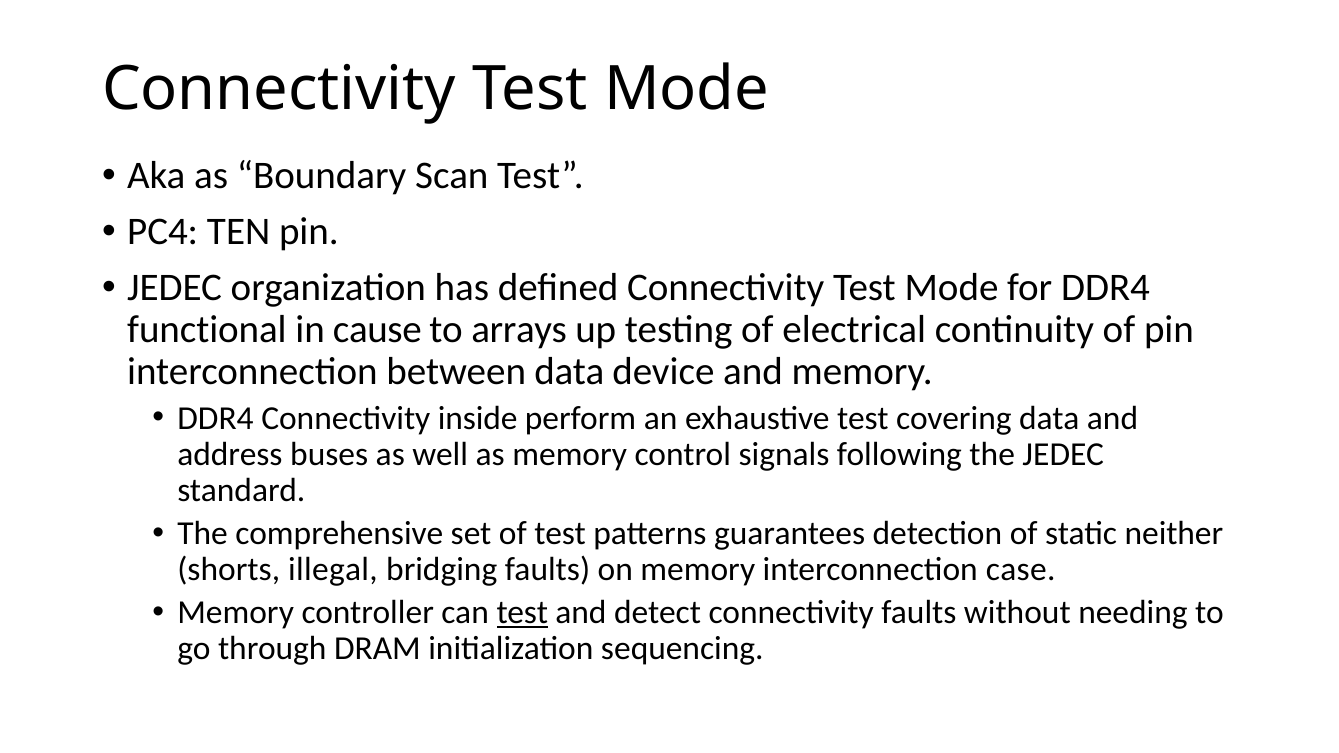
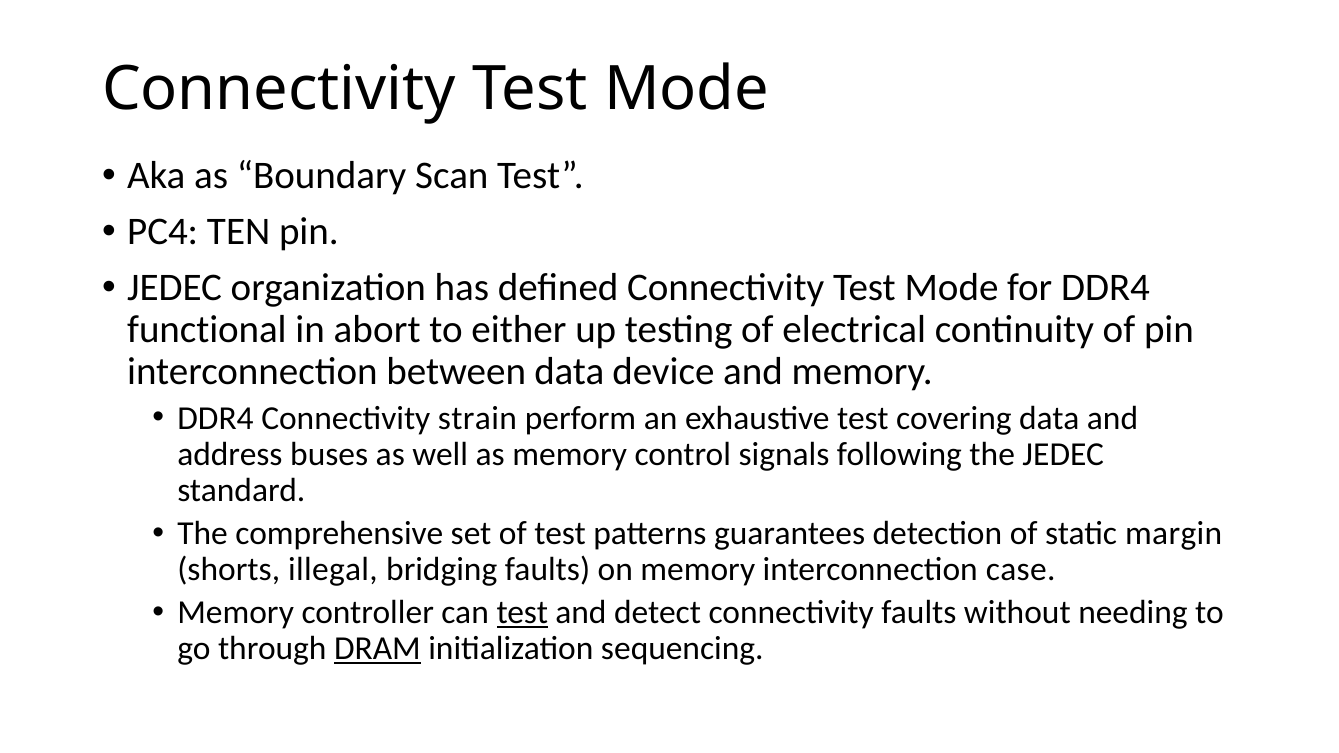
cause: cause -> abort (377, 330)
arrays: arrays -> either (519, 330)
inside: inside -> strain (477, 418)
neither: neither -> margin (1174, 534)
DRAM underline: none -> present (377, 649)
